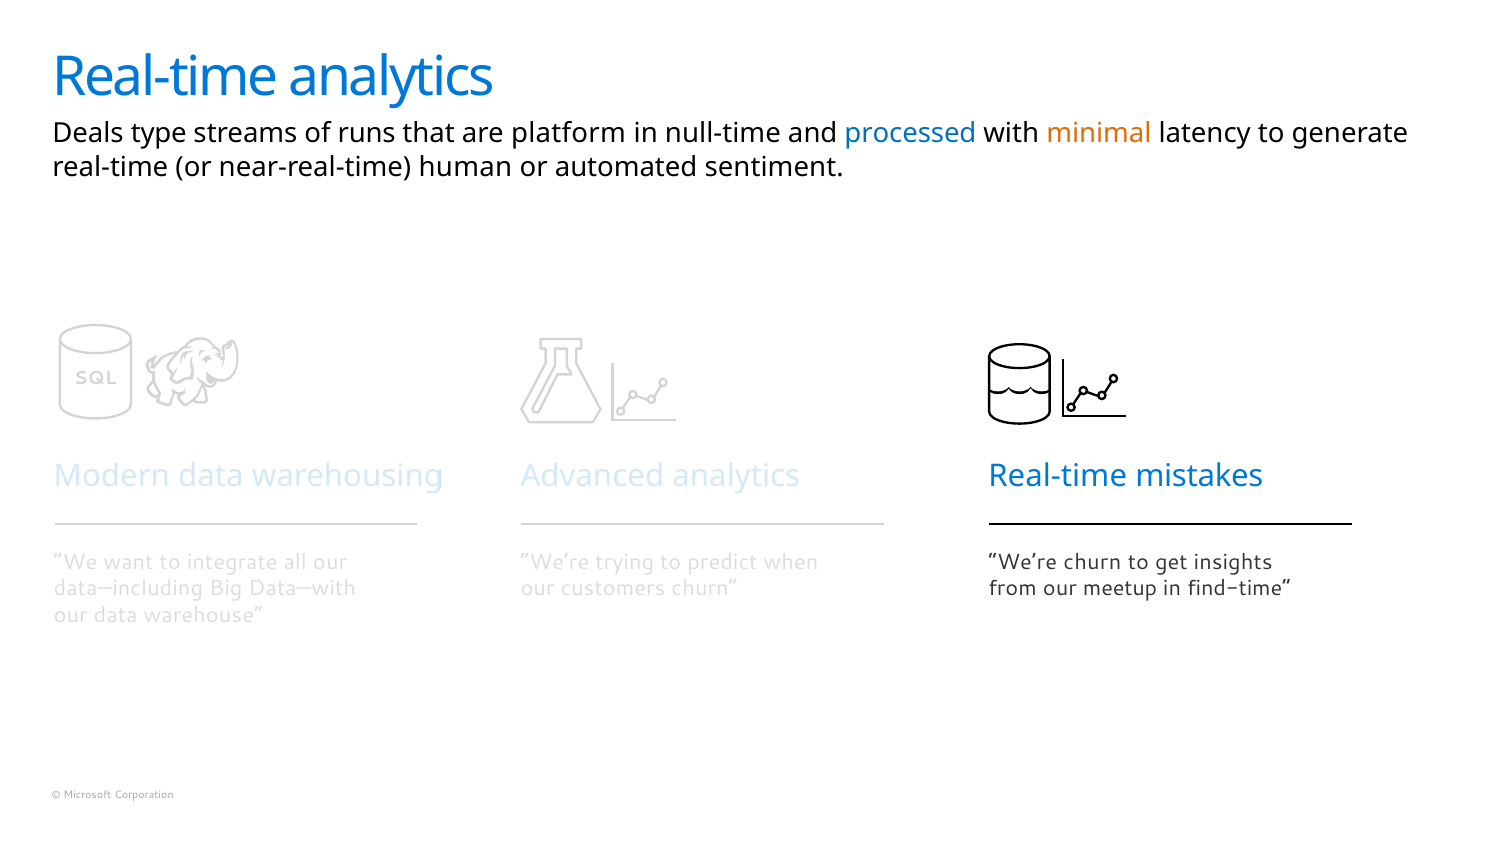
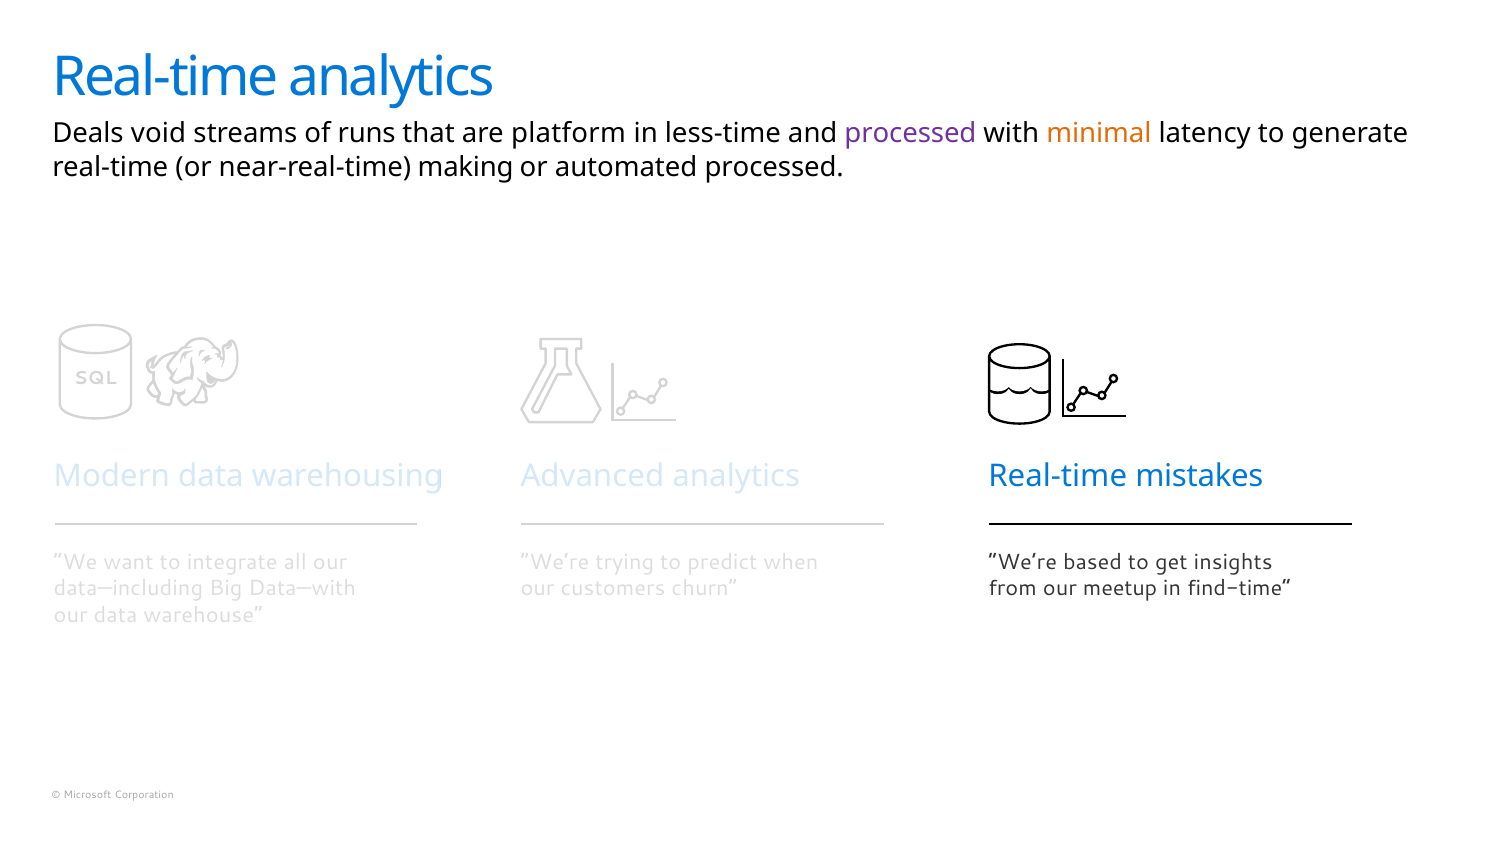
type: type -> void (158, 134)
null-time: null-time -> less-time (723, 134)
processed colour: blue -> purple (910, 134)
human: human -> making (466, 167)
automated sentiment: sentiment -> processed (774, 167)
We’re churn: churn -> based (1093, 563)
